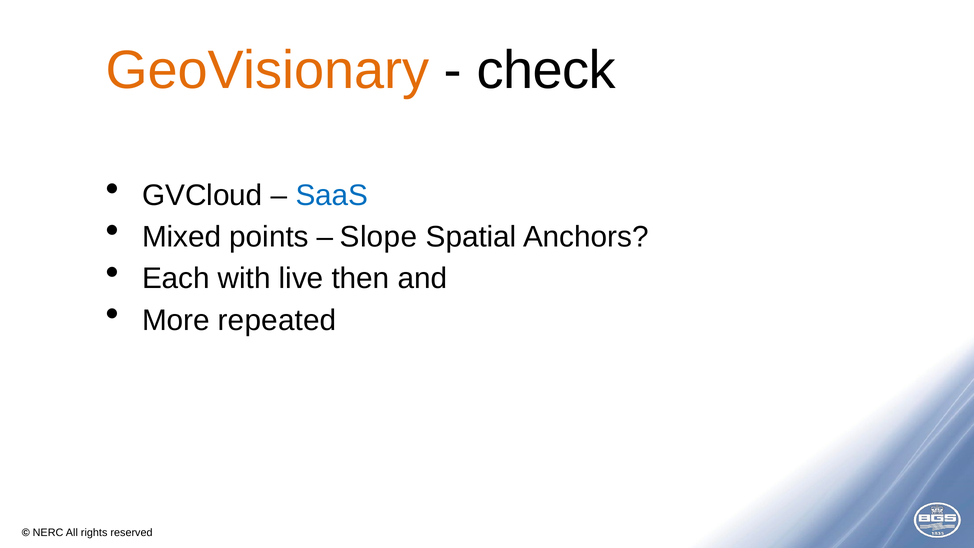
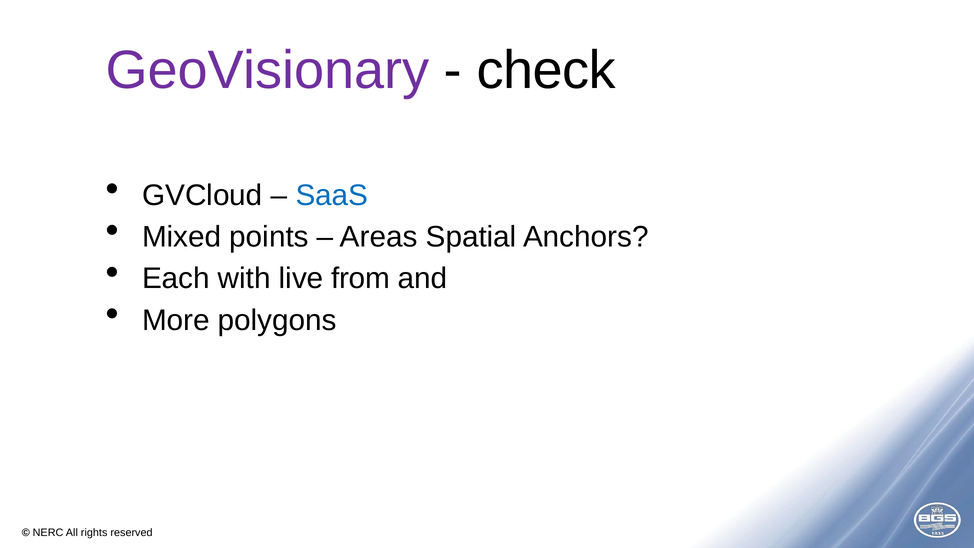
GeoVisionary colour: orange -> purple (267, 70)
Slope: Slope -> Areas (379, 237)
then: then -> from (361, 279)
repeated: repeated -> polygons (277, 320)
